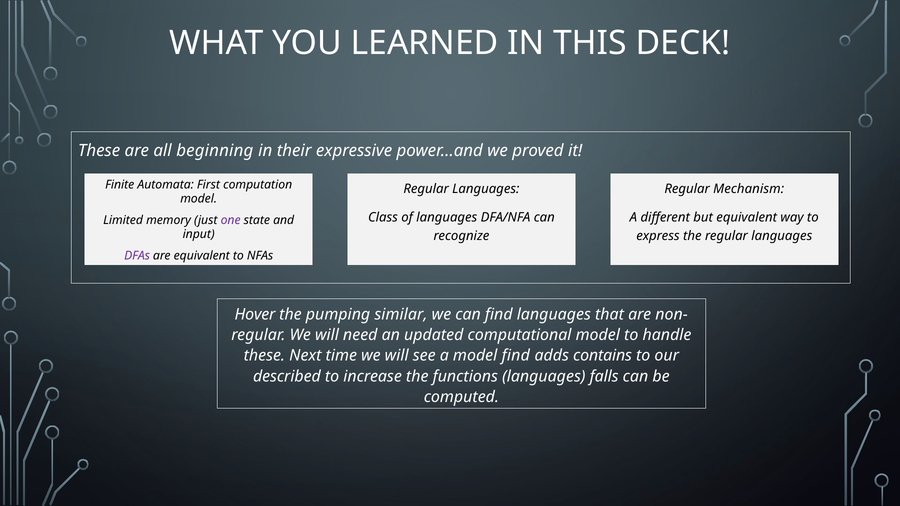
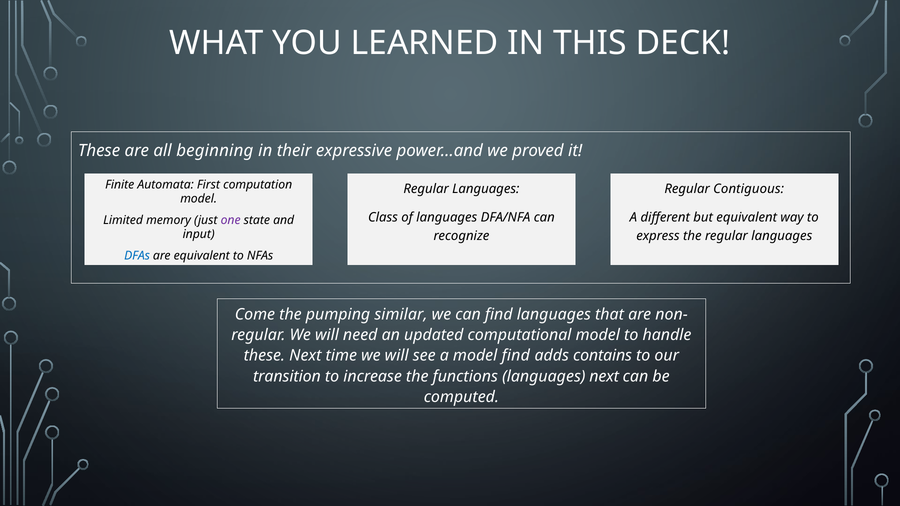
Mechanism: Mechanism -> Contiguous (749, 189)
DFAs colour: purple -> blue (137, 256)
Hover: Hover -> Come (255, 315)
described: described -> transition (287, 377)
languages falls: falls -> next (604, 377)
